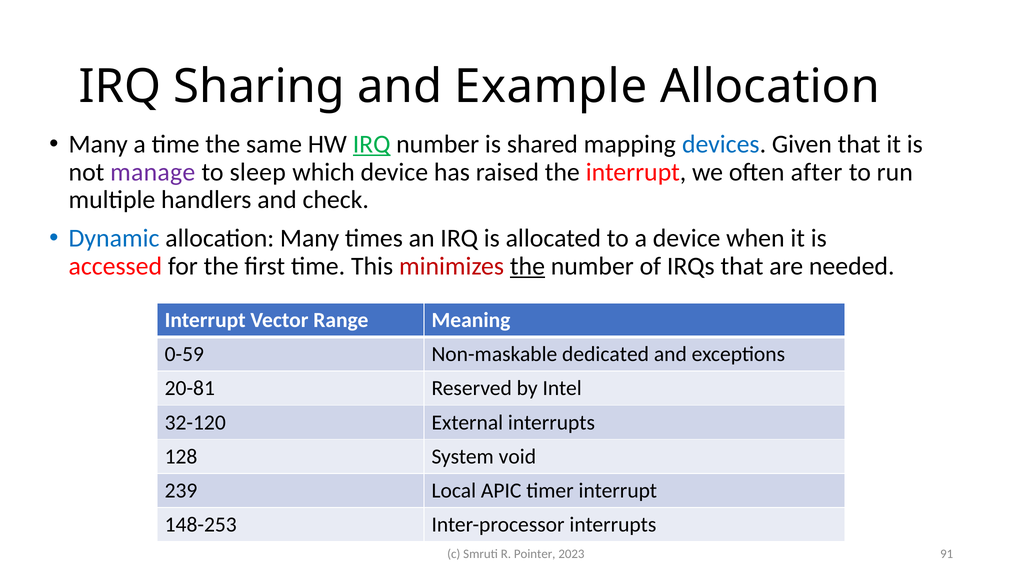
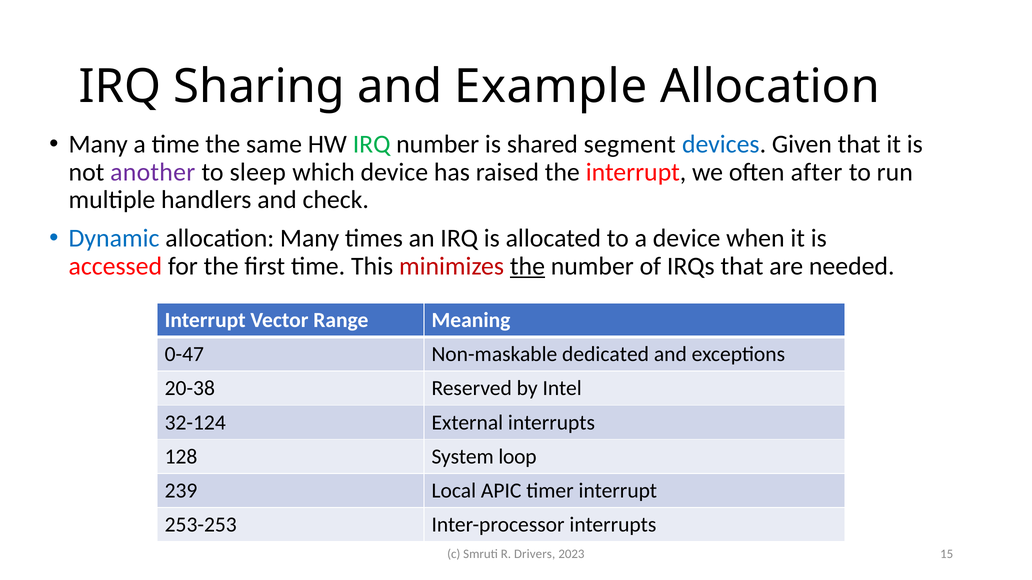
IRQ underline: present -> none (372, 144)
mapping: mapping -> segment (630, 144)
manage: manage -> another (153, 172)
0-59: 0-59 -> 0-47 (184, 355)
20-81: 20-81 -> 20-38 (190, 389)
32-120: 32-120 -> 32-124 (195, 423)
void: void -> loop (518, 457)
148-253: 148-253 -> 253-253 (201, 525)
Pointer: Pointer -> Drivers (535, 554)
91: 91 -> 15 (947, 554)
